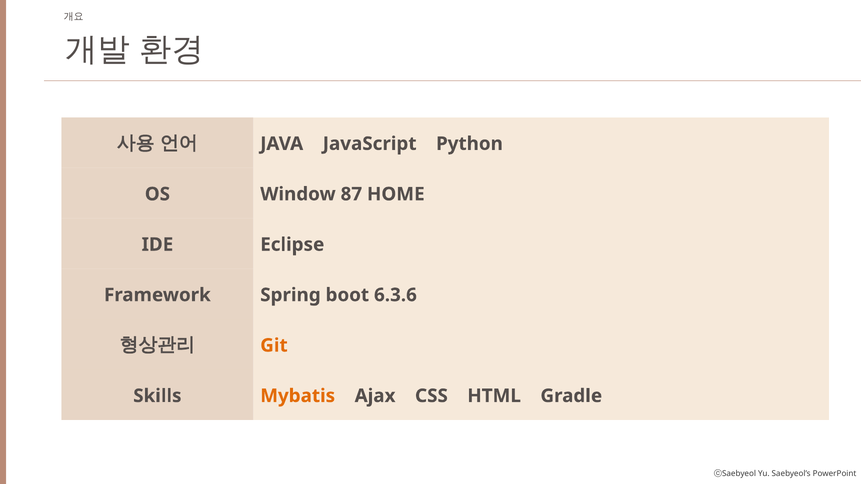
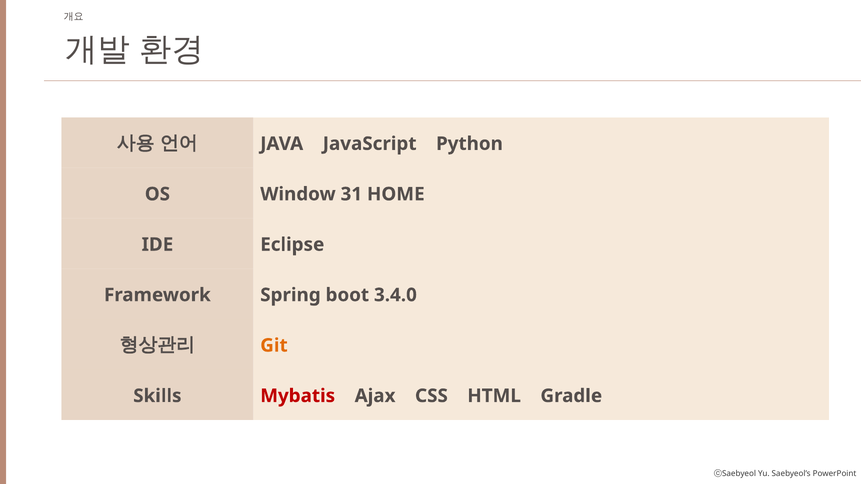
87: 87 -> 31 (351, 194)
6.3.6: 6.3.6 -> 3.4.0 (395, 295)
Mybatis colour: orange -> red (298, 396)
